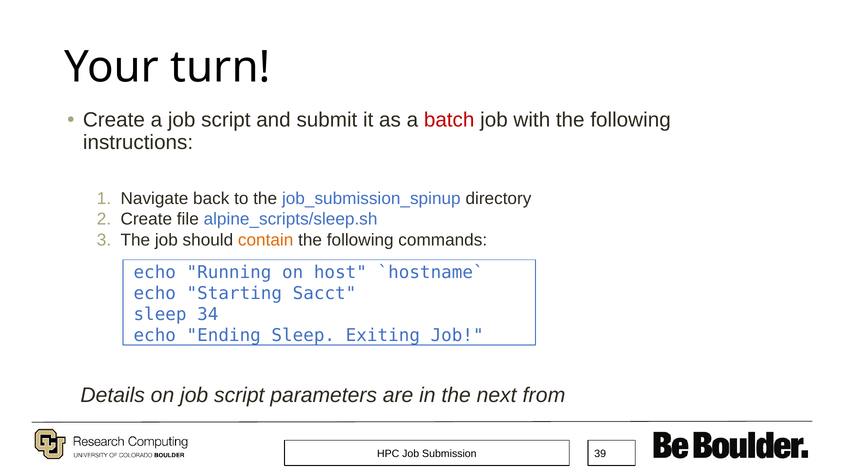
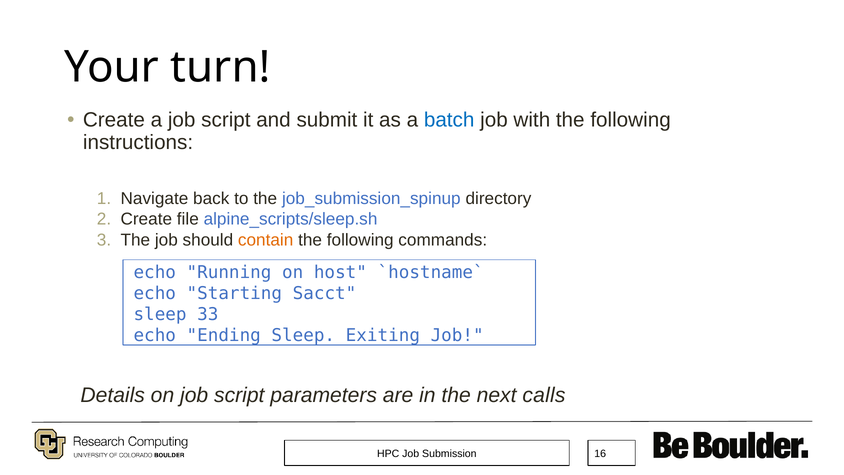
batch colour: red -> blue (449, 120)
34: 34 -> 33 (208, 314)
from: from -> calls (544, 395)
39: 39 -> 16 (600, 453)
